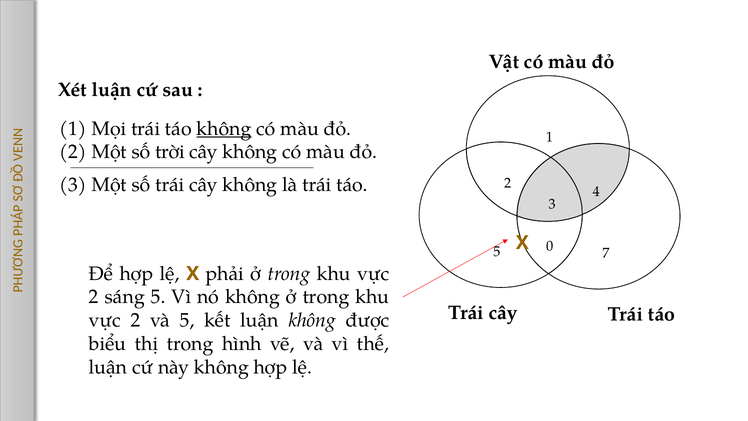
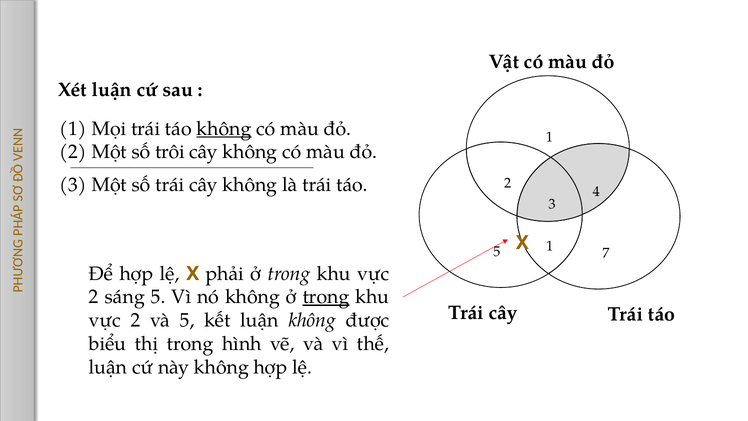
trời: trời -> trôi (170, 152)
5 0: 0 -> 1 (550, 246)
trong underline: none -> present (326, 297)
